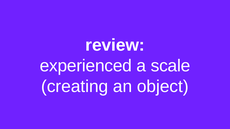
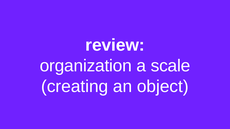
experienced: experienced -> organization (86, 66)
